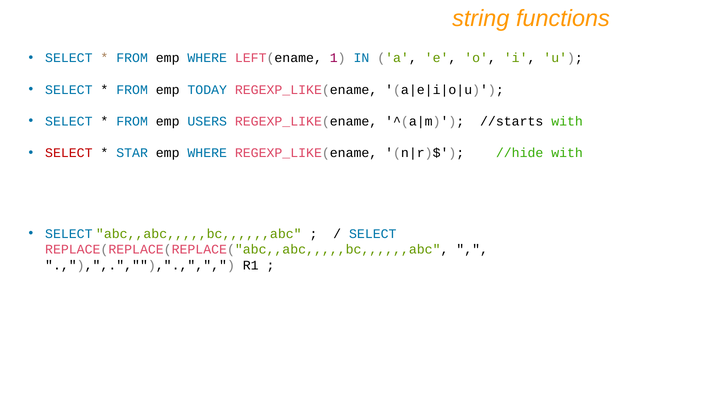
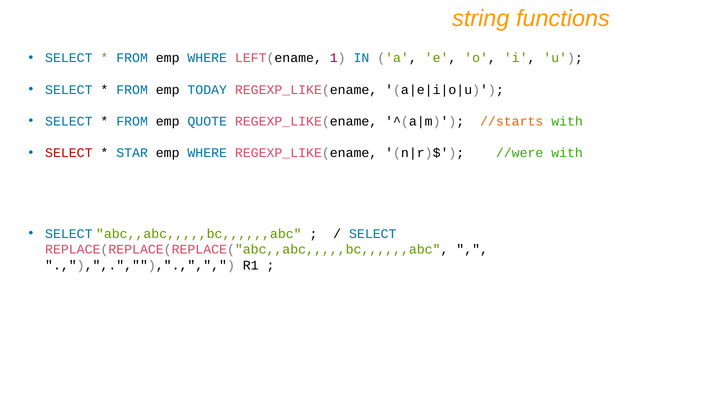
USERS: USERS -> QUOTE (207, 121)
//starts colour: black -> orange (512, 121)
//hide: //hide -> //were (520, 153)
